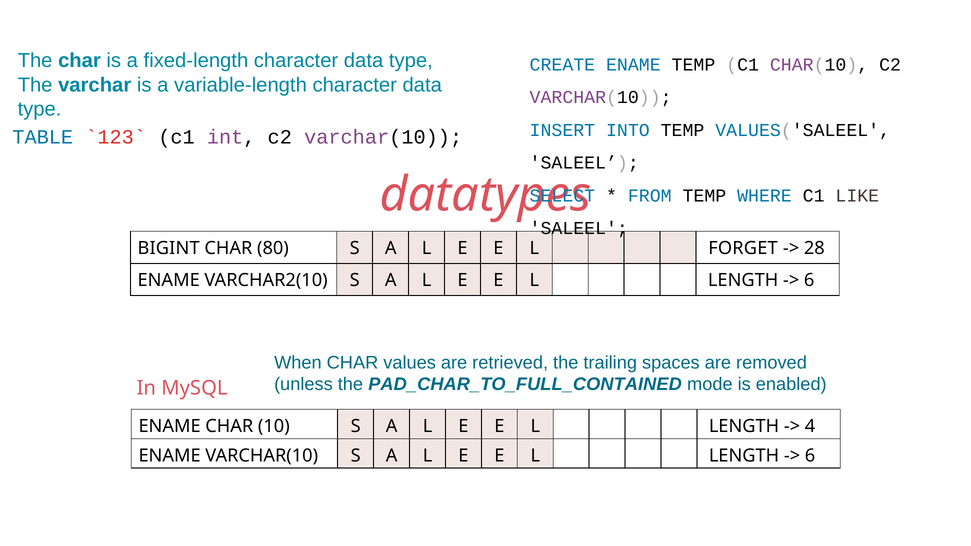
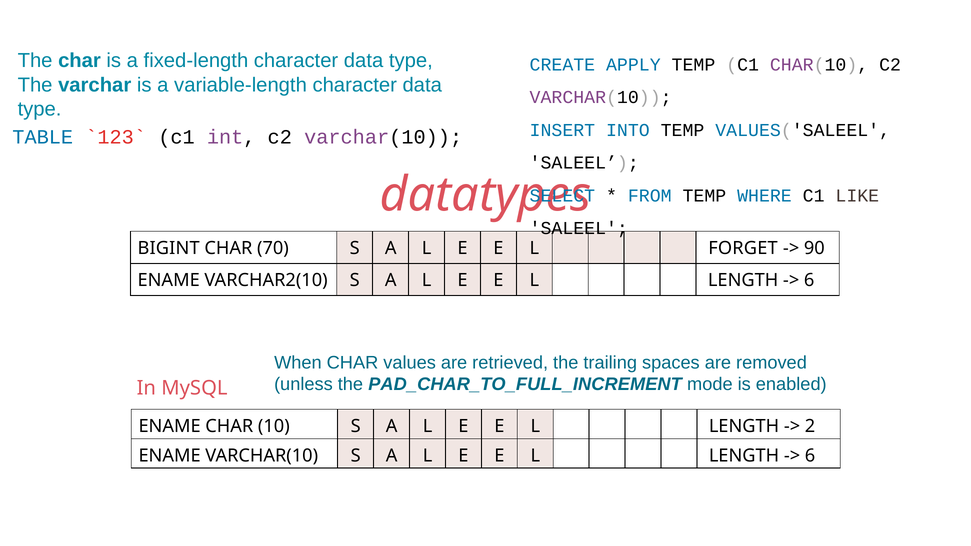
CREATE ENAME: ENAME -> APPLY (633, 65)
80: 80 -> 70 (273, 248)
28: 28 -> 90 (814, 248)
PAD_CHAR_TO_FULL_CONTAINED: PAD_CHAR_TO_FULL_CONTAINED -> PAD_CHAR_TO_FULL_INCREMENT (525, 384)
4: 4 -> 2 (810, 426)
